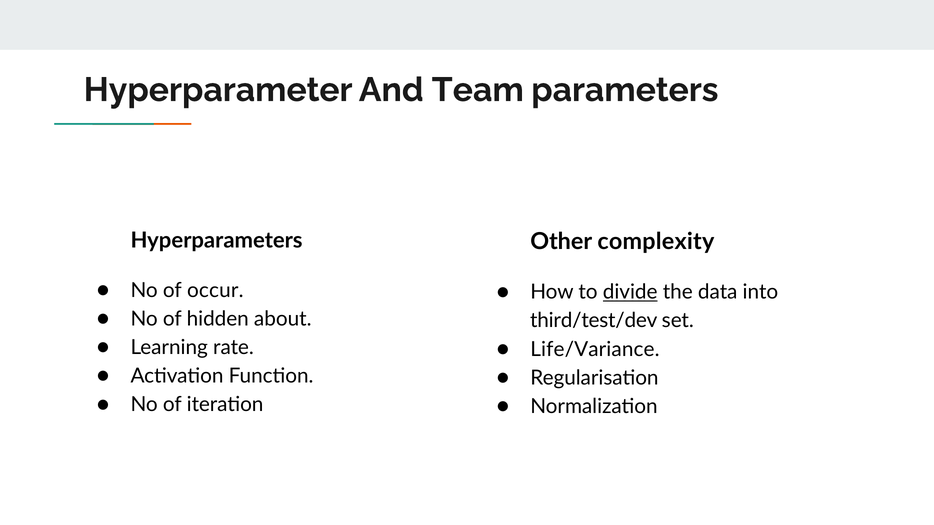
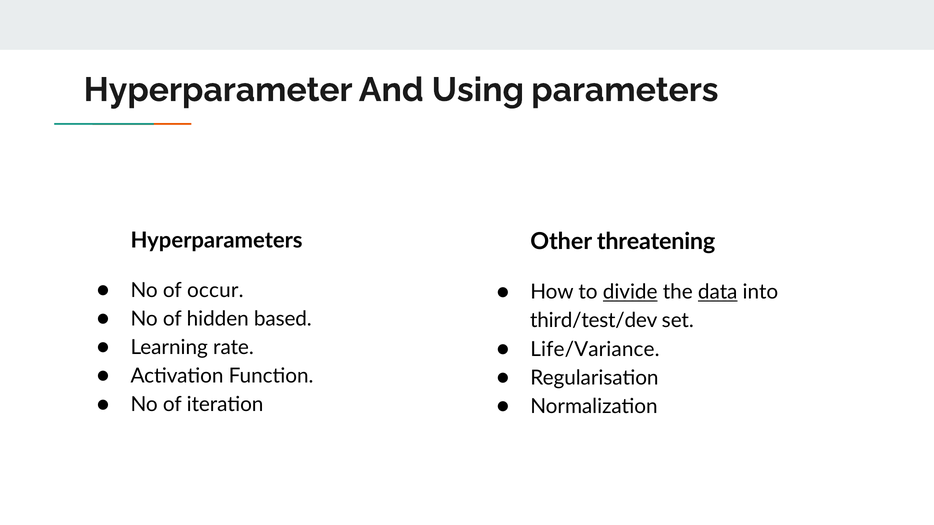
Team: Team -> Using (478, 90)
complexity: complexity -> threatening (656, 242)
data underline: none -> present (718, 292)
about: about -> based (283, 319)
